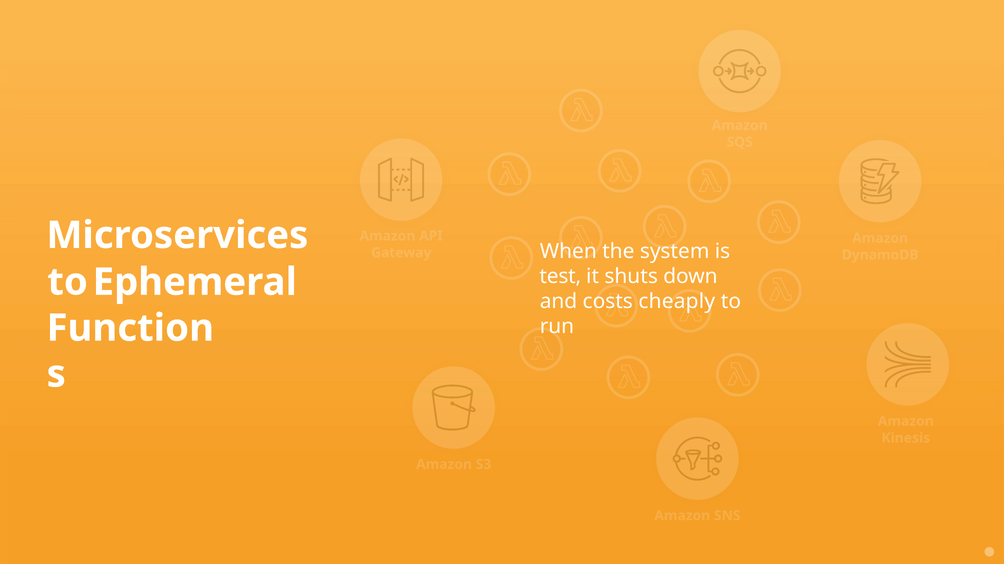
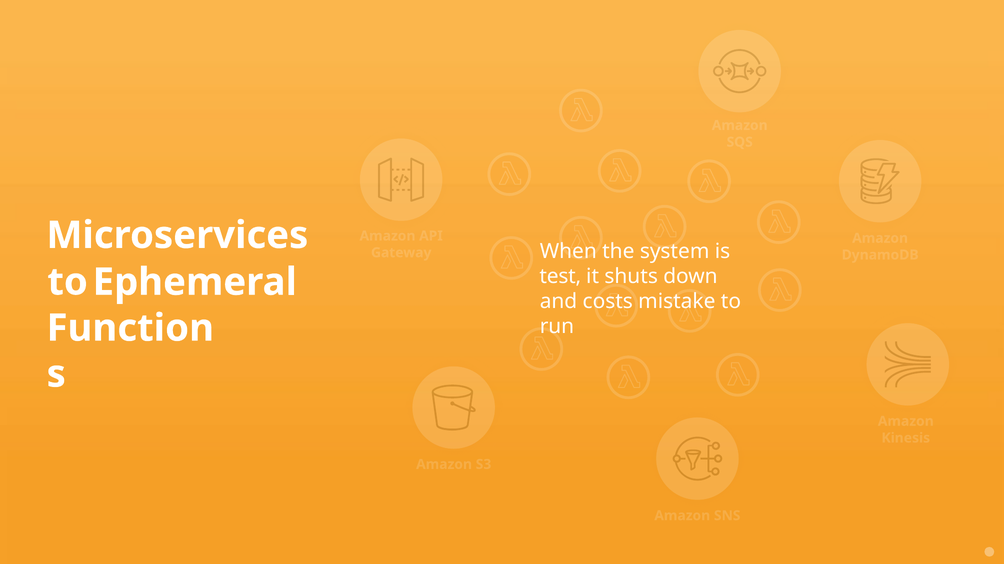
cheaply: cheaply -> mistake (677, 302)
